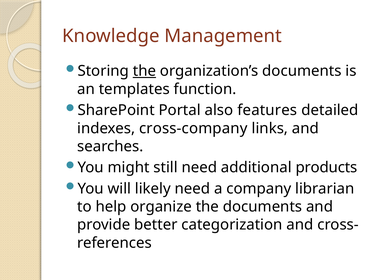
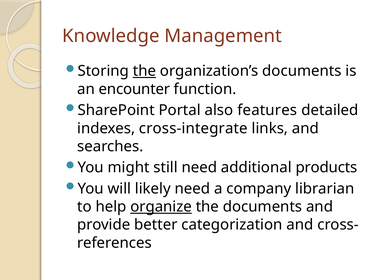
templates: templates -> encounter (134, 89)
cross-company: cross-company -> cross-integrate (193, 128)
organize underline: none -> present (161, 207)
